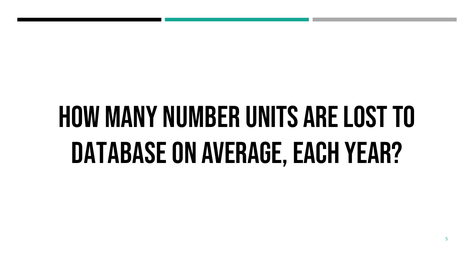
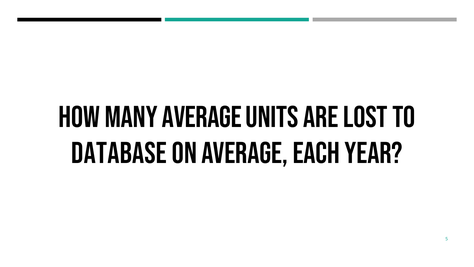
many number: number -> average (202, 117)
